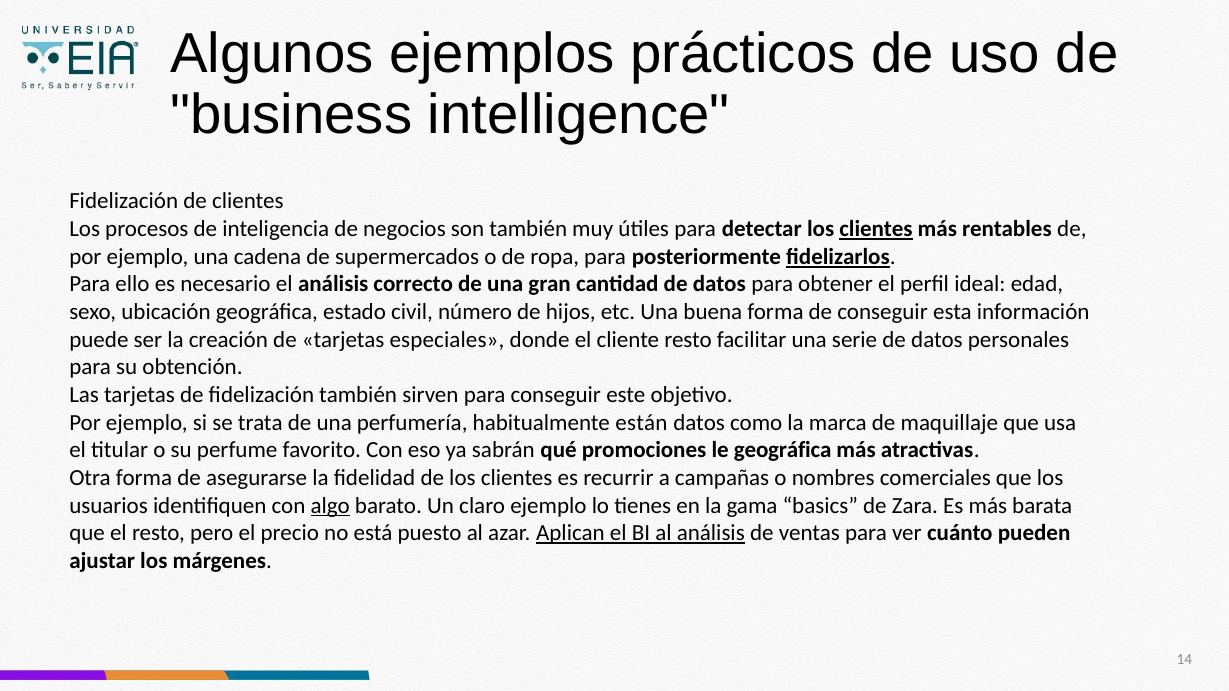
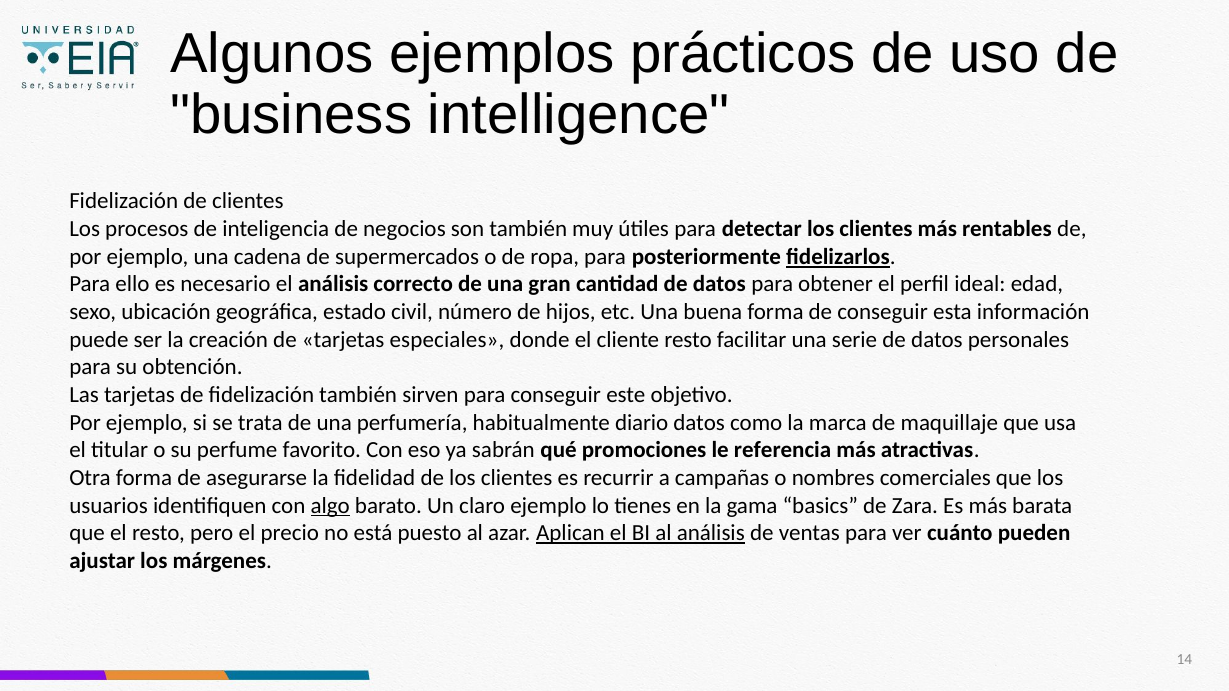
clientes underline: present -> none (876, 229)
están: están -> diario (642, 423)
le geográfica: geográfica -> referencia (783, 450)
